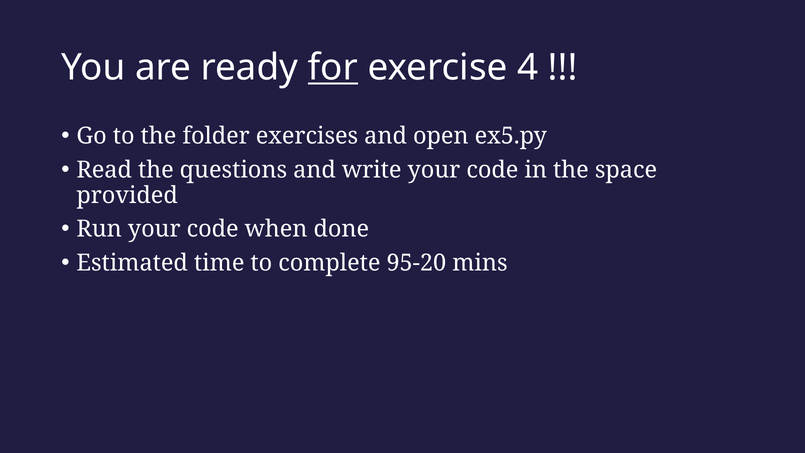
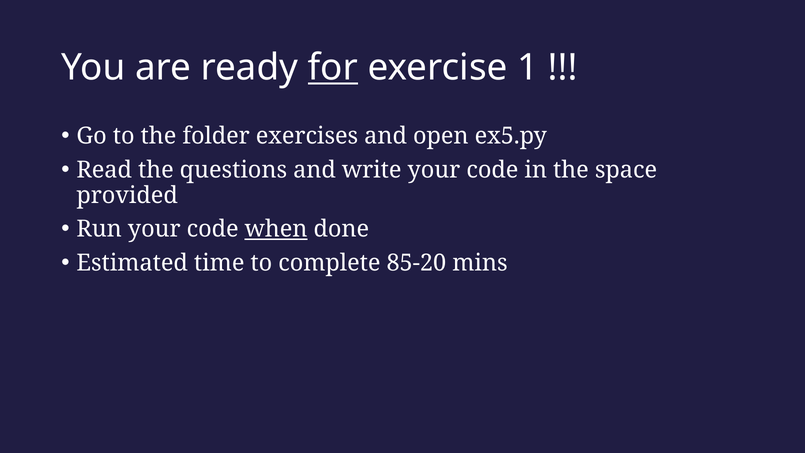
4: 4 -> 1 (528, 68)
when underline: none -> present (276, 229)
95-20: 95-20 -> 85-20 (416, 263)
